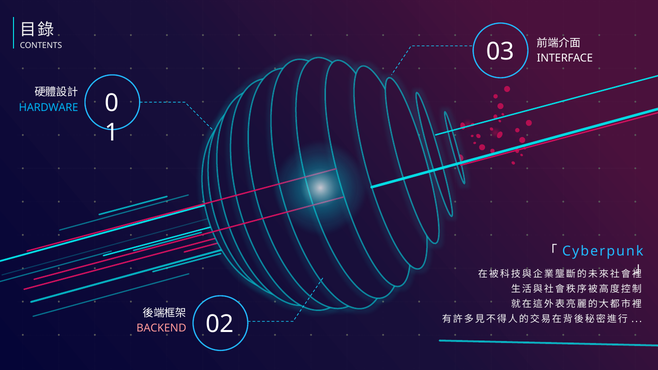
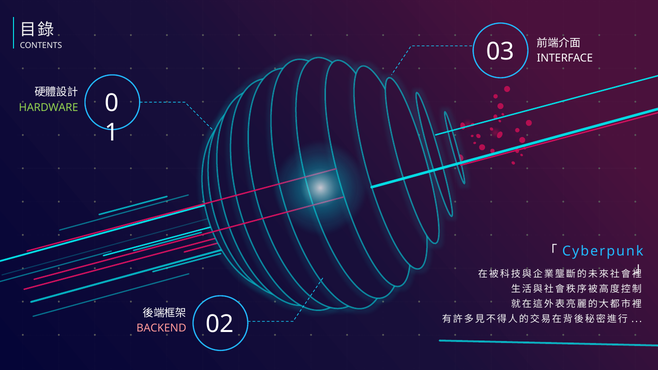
HARDWARE colour: light blue -> light green (49, 107)
